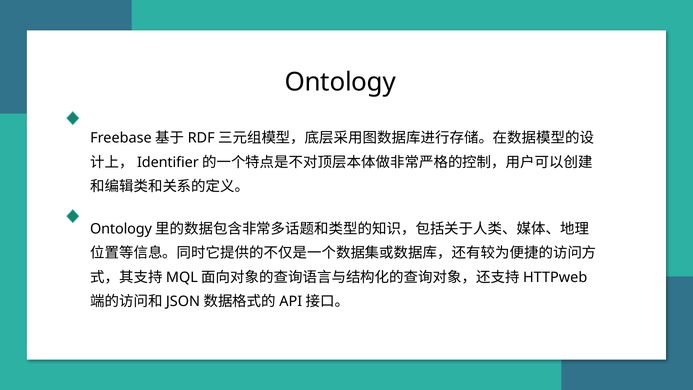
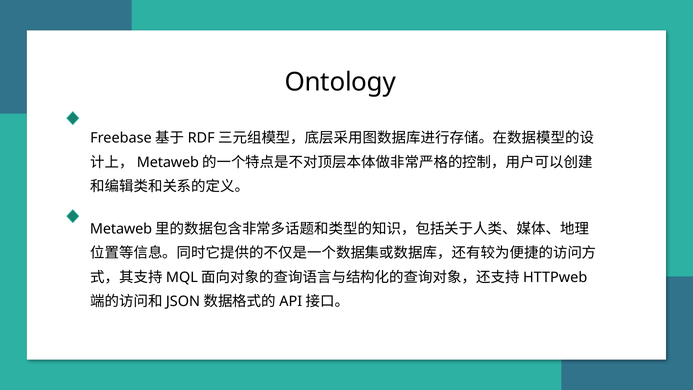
Identifier: Identifier -> Metaweb (168, 162)
Ontology: Ontology -> Metaweb (121, 229)
